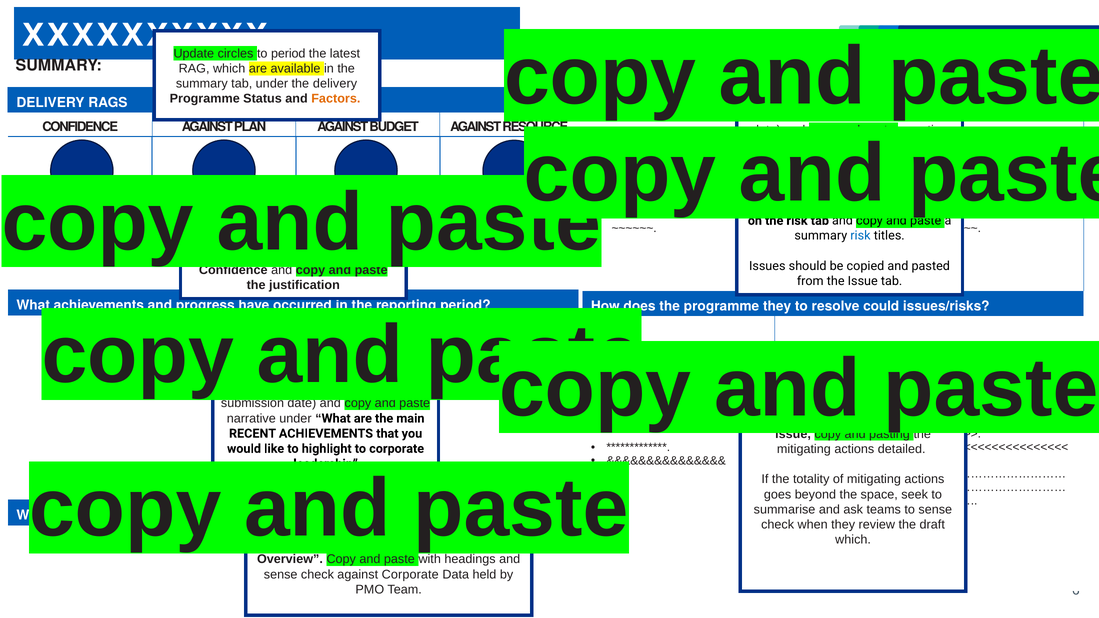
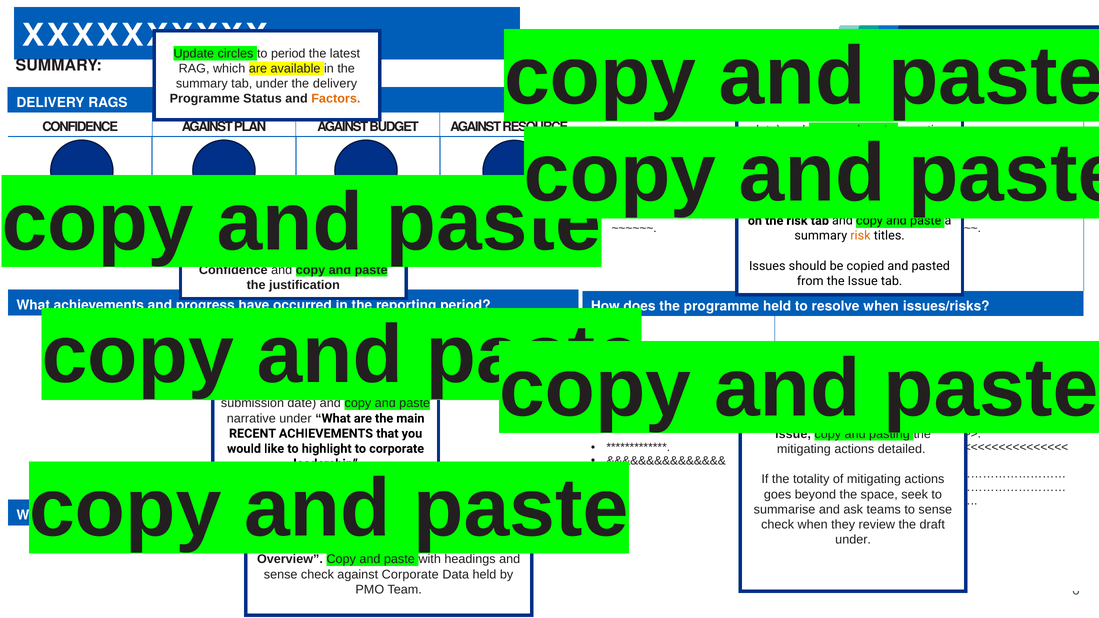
risk colour: blue -> orange (860, 236)
programme they: they -> held (777, 306)
resolve could: could -> when (881, 306)
which: which -> under (853, 540)
